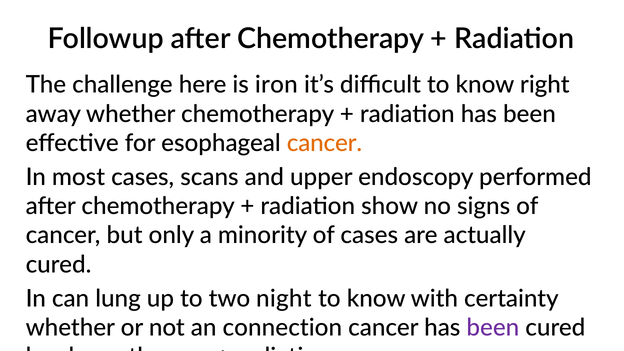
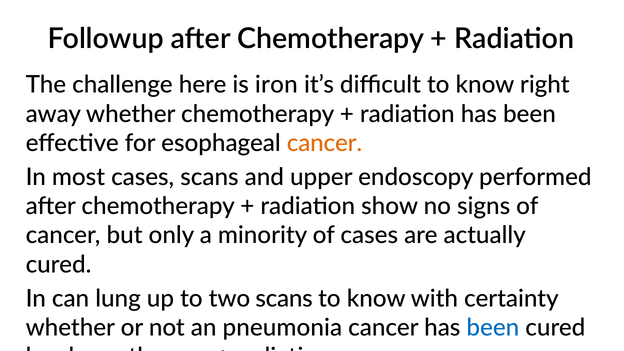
two night: night -> scans (284, 299)
connection: connection -> pneumonia (282, 328)
been colour: purple -> blue (493, 328)
